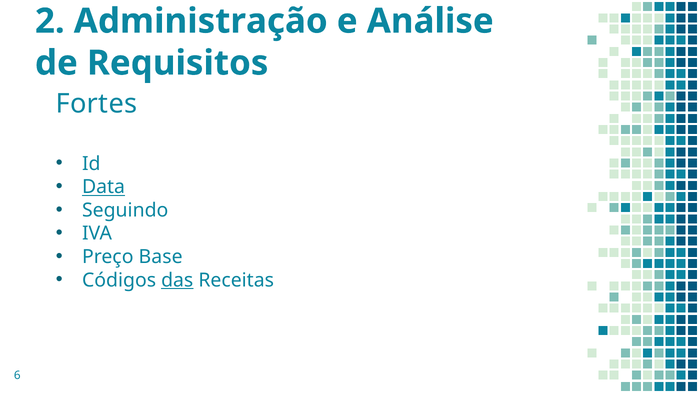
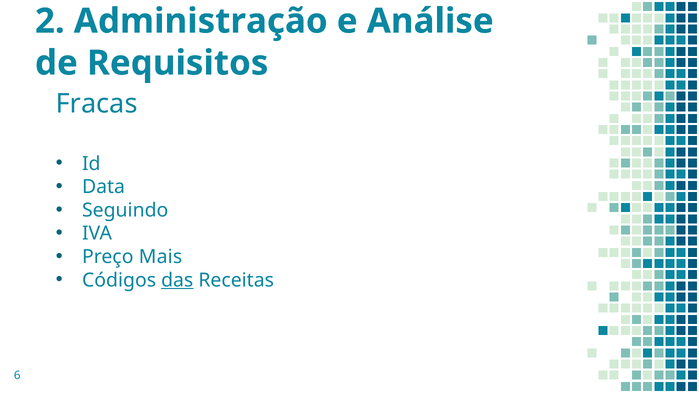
Fortes: Fortes -> Fracas (97, 104)
Data underline: present -> none (104, 187)
Base: Base -> Mais (161, 257)
